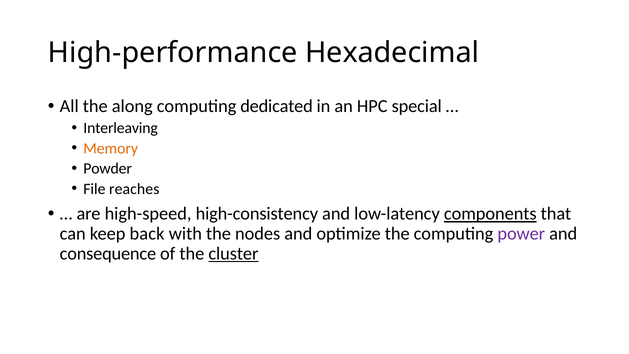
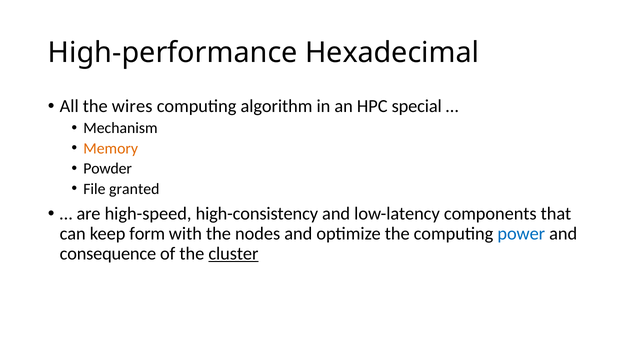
along: along -> wires (132, 106)
dedicated: dedicated -> algorithm (276, 106)
Interleaving: Interleaving -> Mechanism (121, 128)
reaches: reaches -> granted (134, 189)
components underline: present -> none (490, 214)
back: back -> form (147, 234)
power colour: purple -> blue (521, 234)
